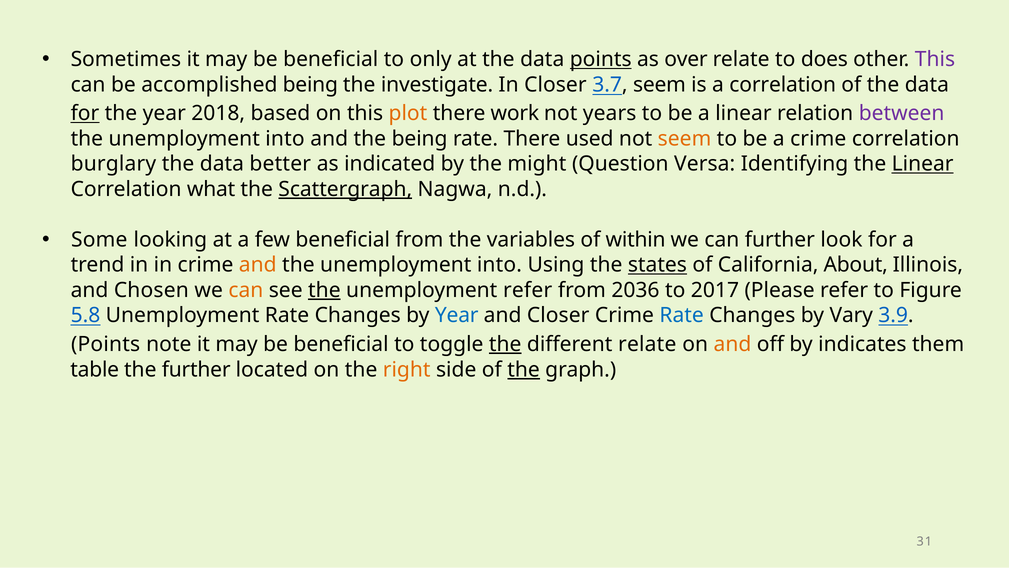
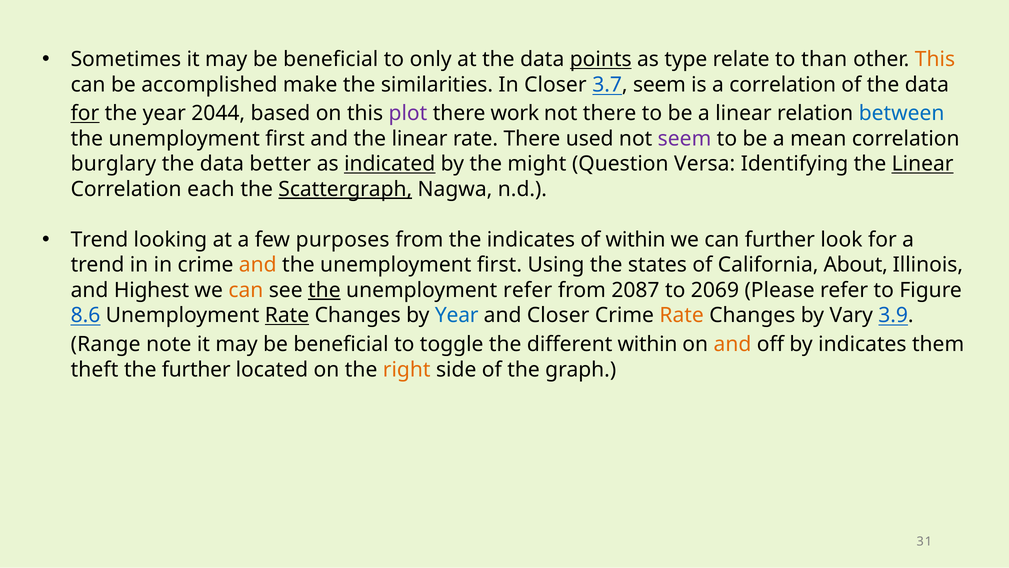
over: over -> type (686, 59)
does: does -> than (824, 59)
This colour: purple -> orange (935, 59)
accomplished being: being -> make (310, 85)
investigate: investigate -> similarities (437, 85)
2018: 2018 -> 2044 (218, 113)
plot colour: orange -> purple (408, 113)
not years: years -> there (610, 113)
between colour: purple -> blue (902, 113)
into: into -> first (285, 139)
and the being: being -> linear (420, 139)
seem colour: orange -> purple (685, 139)
a crime: crime -> mean (818, 139)
indicated underline: none -> present (390, 164)
what: what -> each (211, 189)
Some: Some -> Trend (99, 240)
few beneficial: beneficial -> purposes (343, 240)
the variables: variables -> indicates (531, 240)
into: into -> first (499, 265)
states underline: present -> none (657, 265)
Chosen: Chosen -> Highest (152, 290)
2036: 2036 -> 2087 (635, 290)
2017: 2017 -> 2069 (715, 290)
5.8: 5.8 -> 8.6 (85, 315)
Rate underline: none -> present (287, 315)
Rate colour: blue -> orange (682, 315)
Points: Points -> Range (106, 344)
the underline: present -> none (505, 344)
different relate: relate -> within (647, 344)
table: table -> theft (95, 369)
the underline: present -> none (524, 369)
